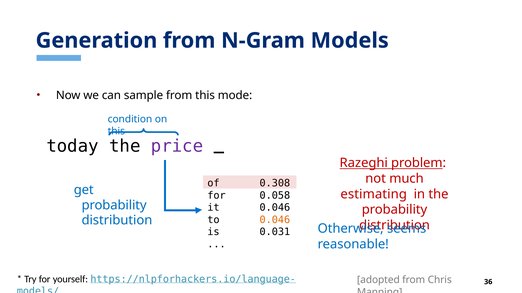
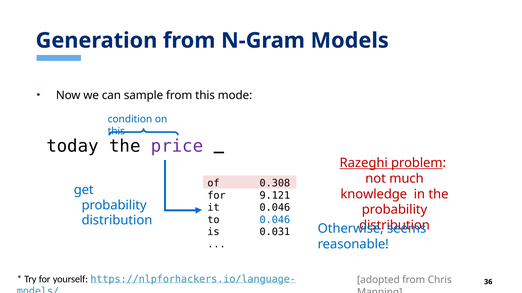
estimating: estimating -> knowledge (374, 194)
0.058: 0.058 -> 9.121 (275, 196)
0.046 colour: orange -> blue (275, 220)
